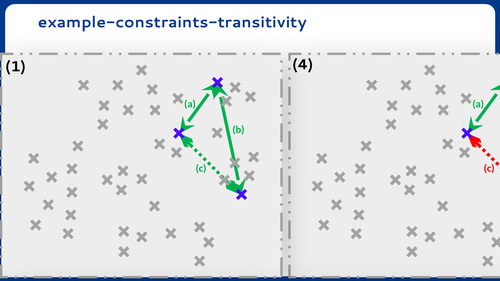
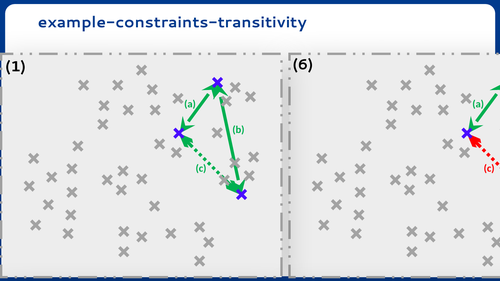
4: 4 -> 6 (303, 65)
